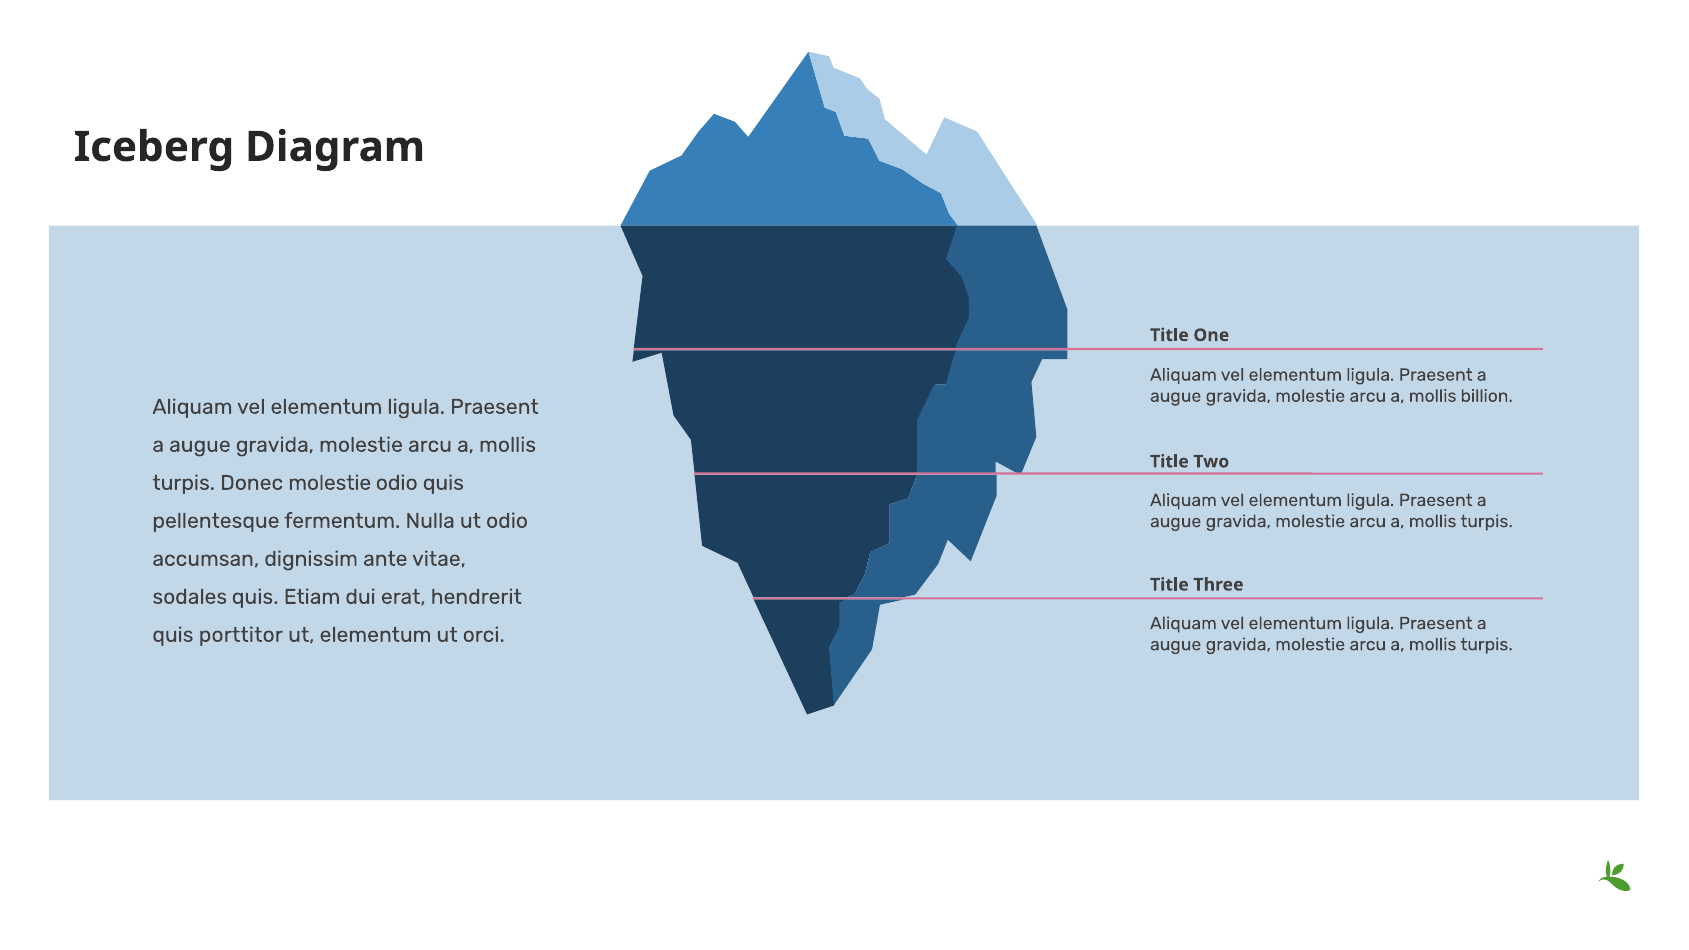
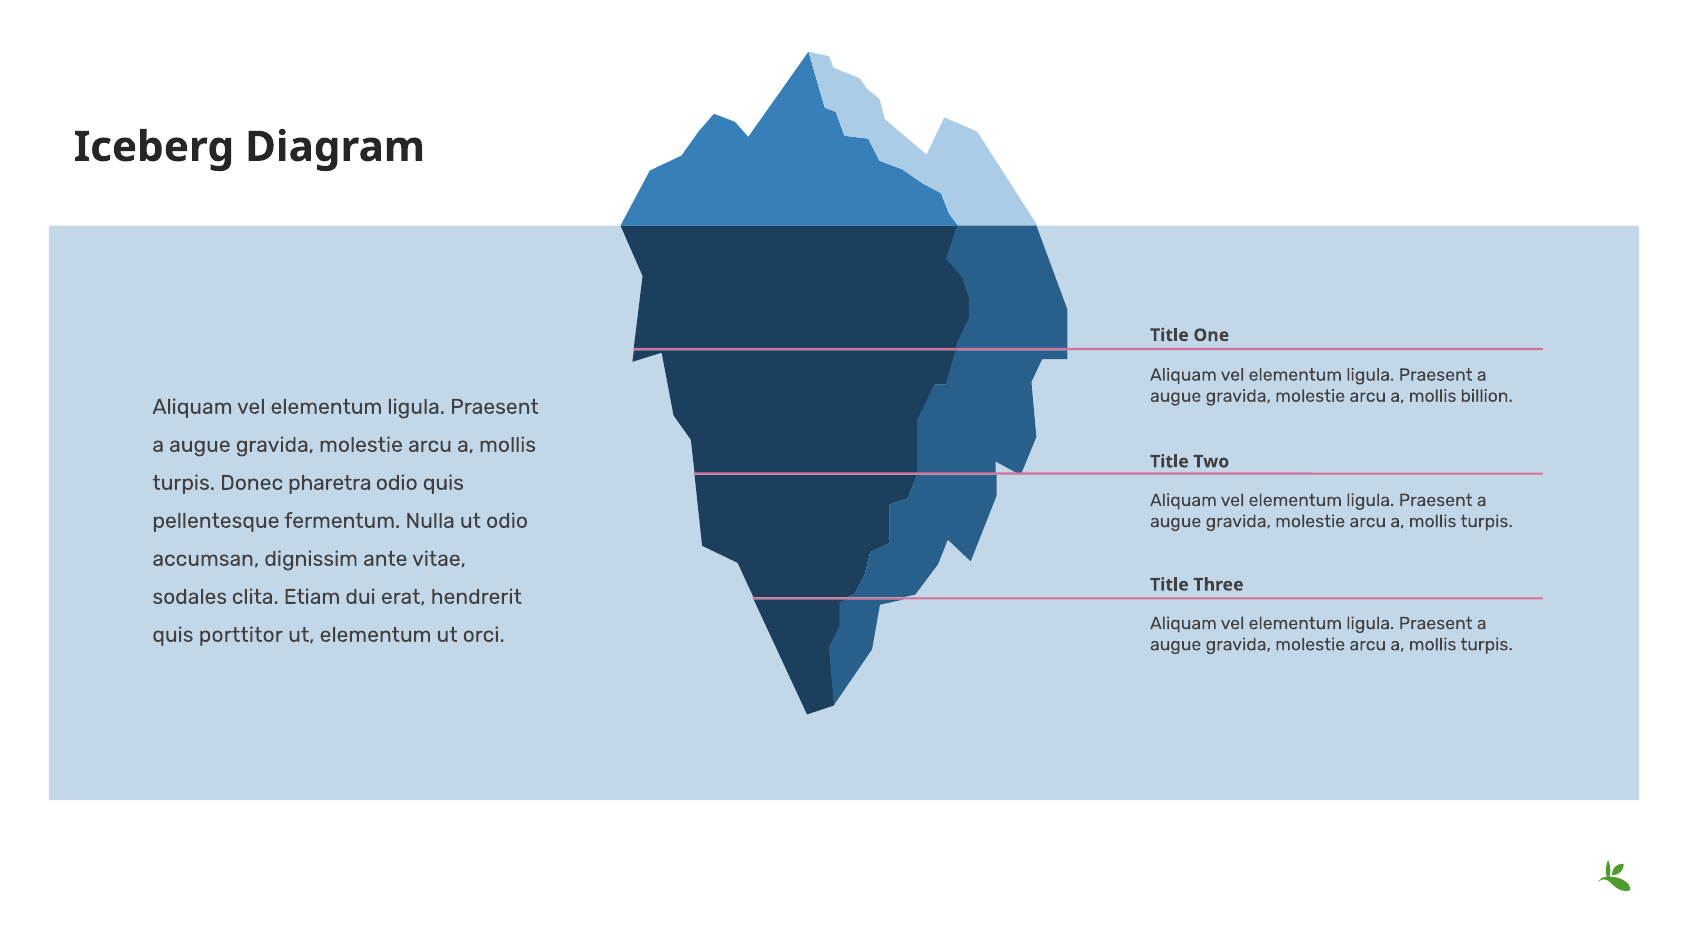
Donec molestie: molestie -> pharetra (330, 483)
sodales quis: quis -> clita (255, 597)
